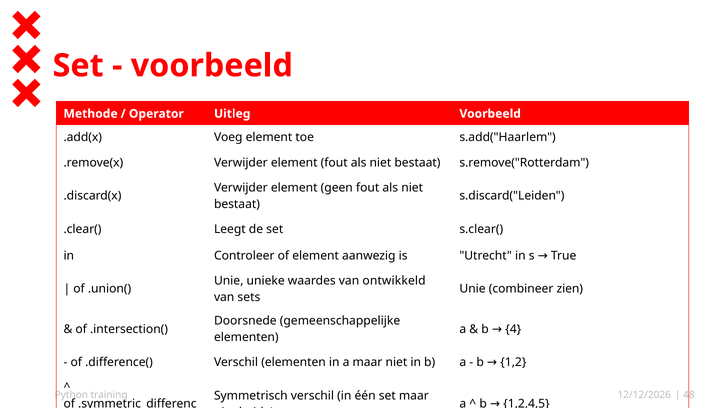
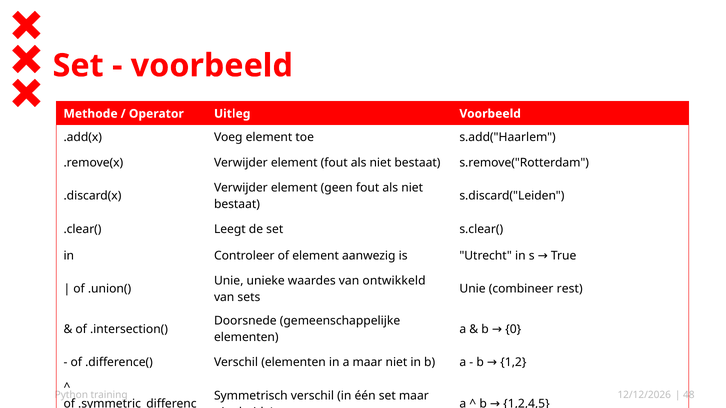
zien: zien -> rest (570, 289)
4: 4 -> 0 (513, 329)
